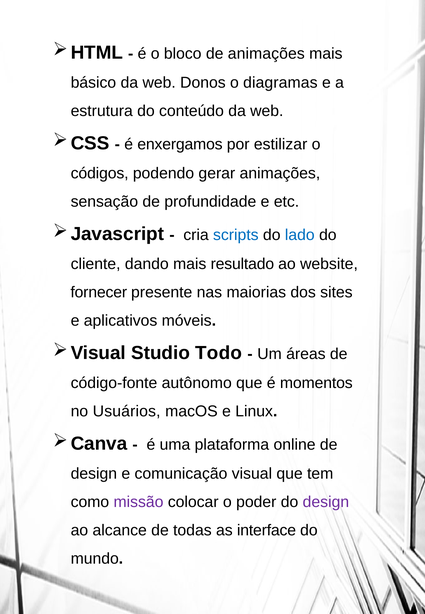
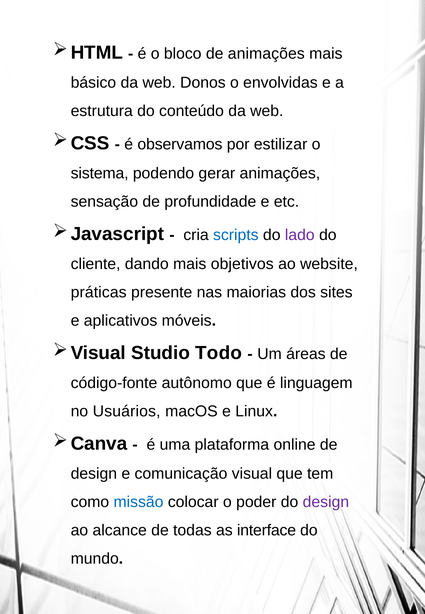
diagramas: diagramas -> envolvidas (280, 82)
enxergamos: enxergamos -> observamos (180, 144)
códigos: códigos -> sistema (100, 173)
lado colour: blue -> purple (300, 235)
resultado: resultado -> objetivos (242, 264)
fornecer: fornecer -> práticas (99, 292)
momentos: momentos -> linguagem (316, 383)
missão colour: purple -> blue (138, 502)
